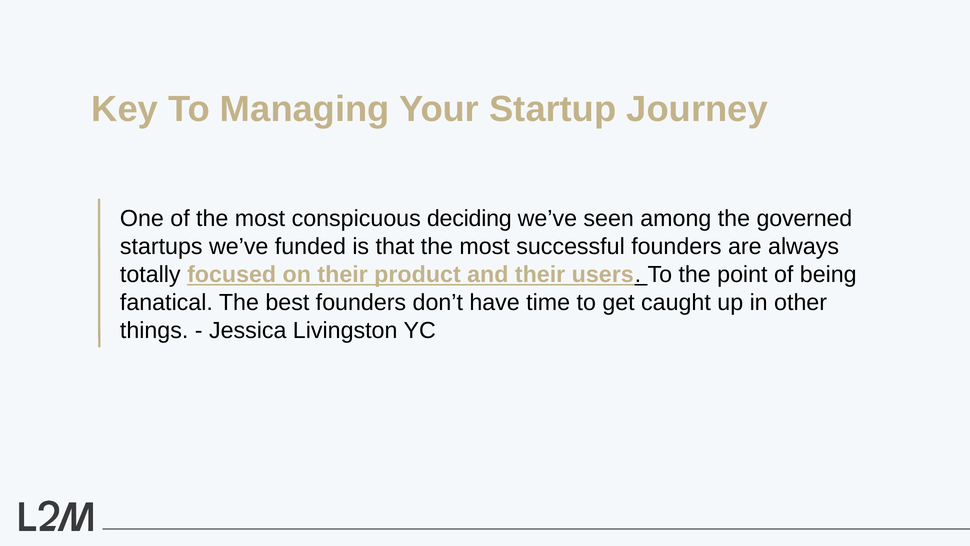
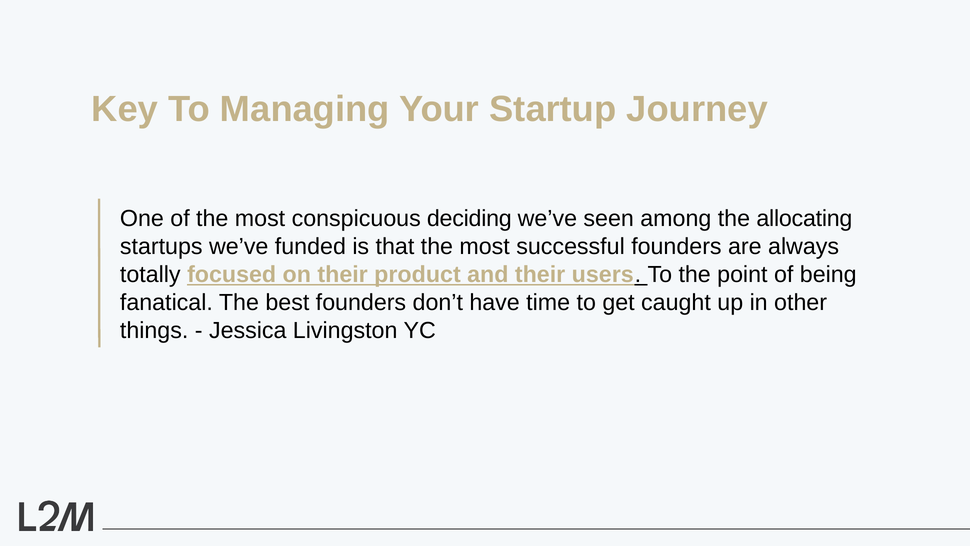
governed: governed -> allocating (804, 219)
